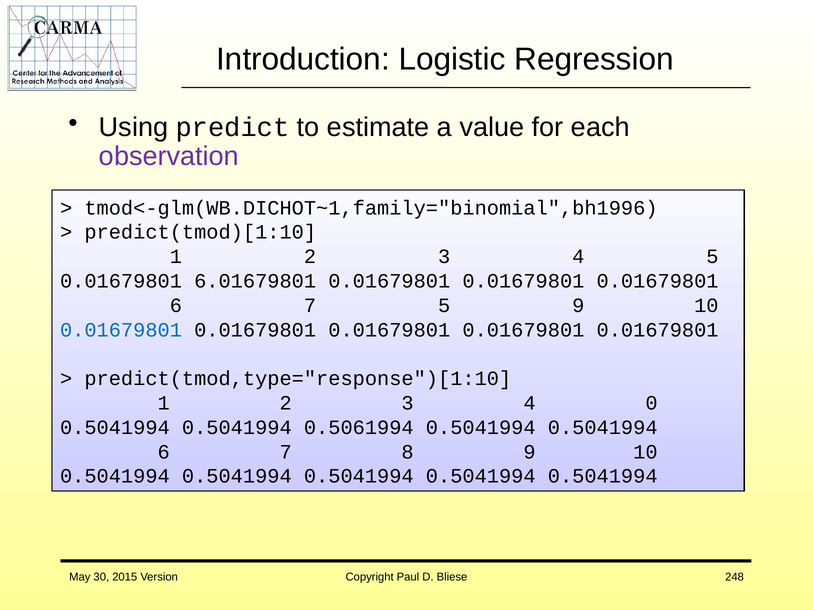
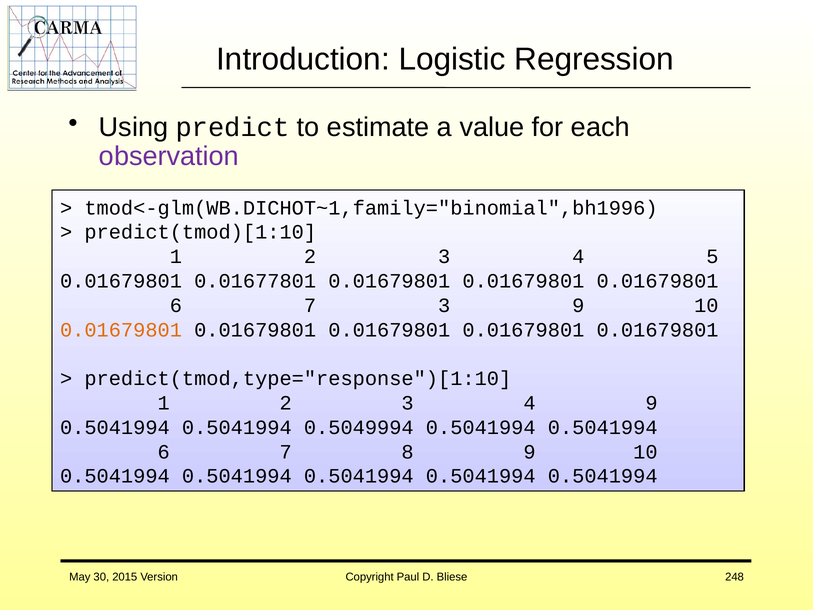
6.01679801: 6.01679801 -> 0.01677801 (255, 281)
7 5: 5 -> 3 (444, 305)
0.01679801 colour: blue -> orange (121, 330)
4 0: 0 -> 9 (651, 403)
0.5061994: 0.5061994 -> 0.5049994 (359, 427)
